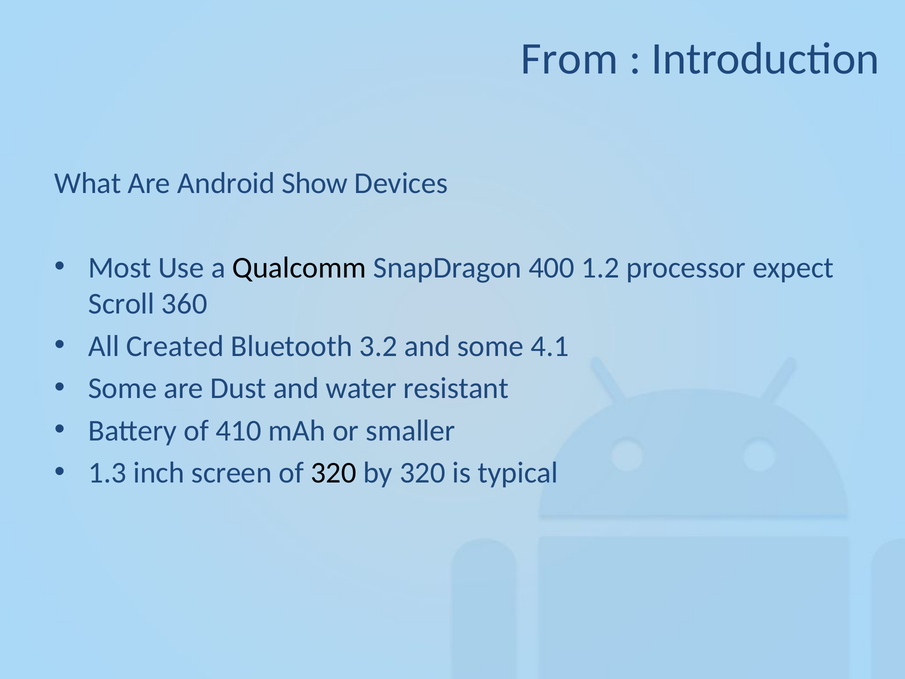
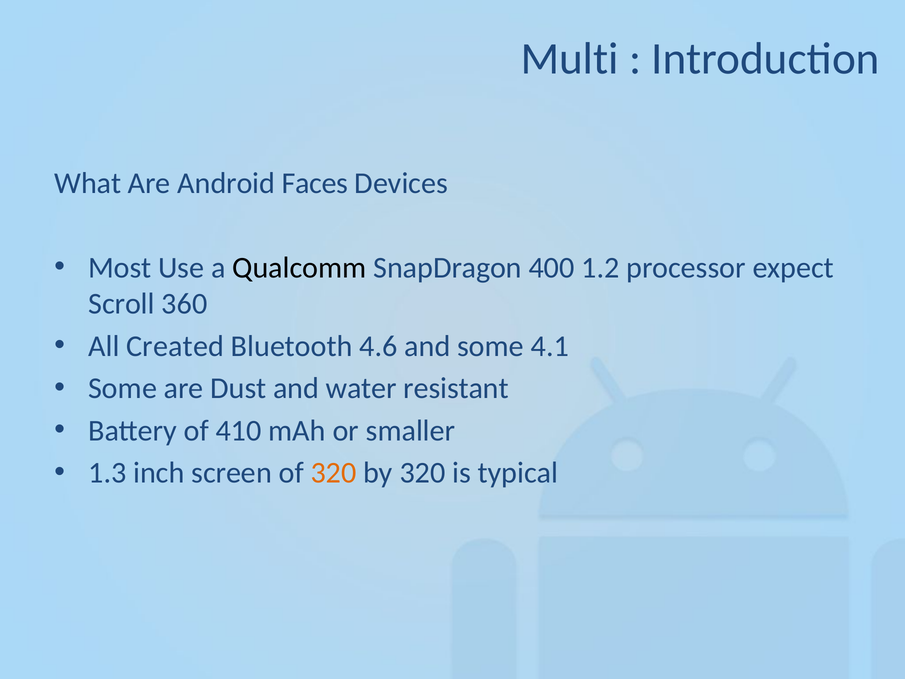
From: From -> Multi (570, 59)
Show: Show -> Faces (315, 183)
3.2: 3.2 -> 4.6 (378, 346)
320 colour: black -> orange (334, 473)
